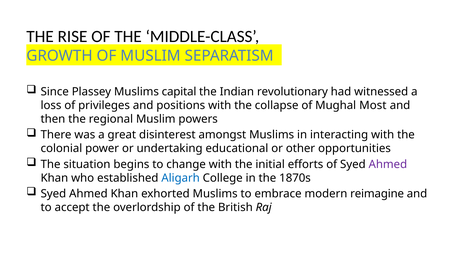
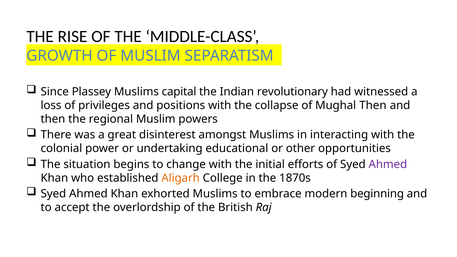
Mughal Most: Most -> Then (373, 105)
Aligarh colour: blue -> orange (181, 178)
reimagine: reimagine -> beginning (377, 194)
